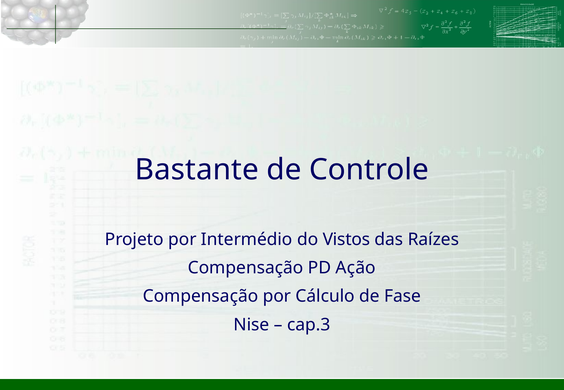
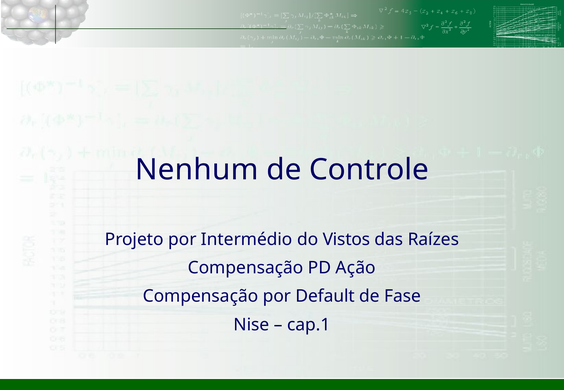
Bastante: Bastante -> Nenhum (197, 170)
Cálculo: Cálculo -> Default (325, 297)
cap.3: cap.3 -> cap.1 (309, 325)
